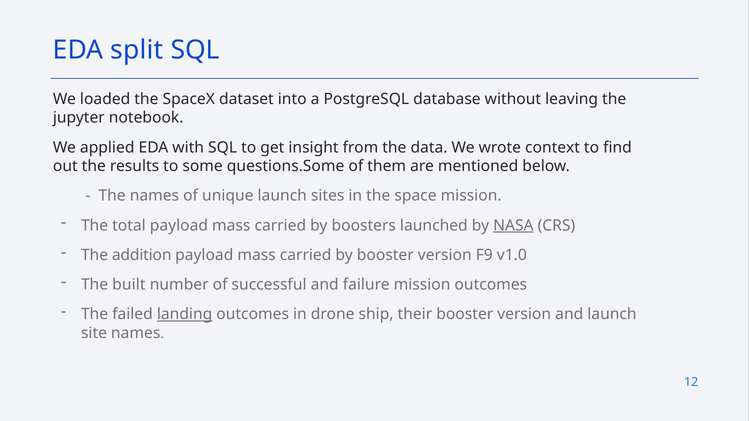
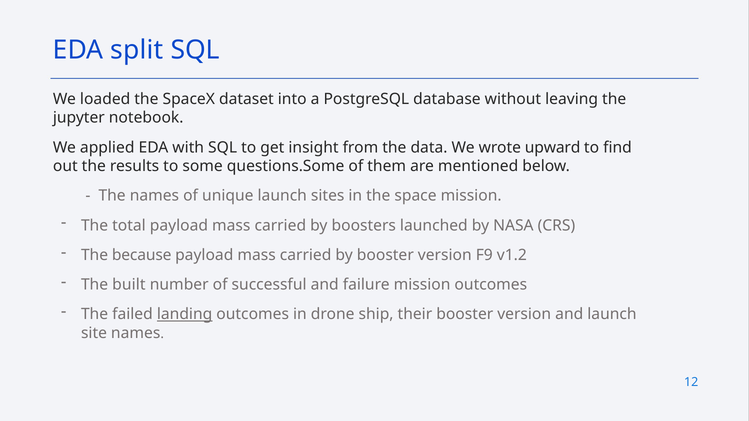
context: context -> upward (553, 147)
NASA underline: present -> none (513, 226)
addition: addition -> because (142, 255)
v1.0: v1.0 -> v1.2 (512, 255)
